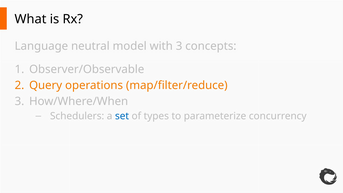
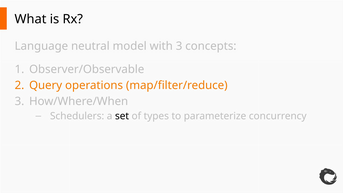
set colour: blue -> black (122, 116)
